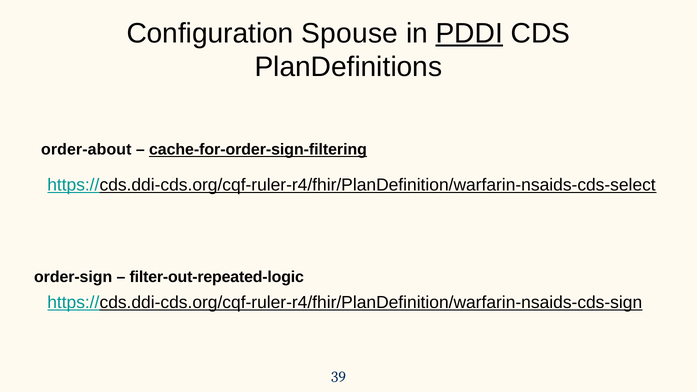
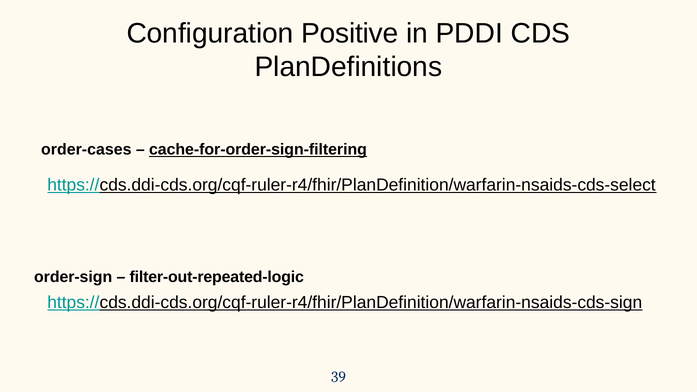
Spouse: Spouse -> Positive (350, 33)
PDDI underline: present -> none (469, 33)
order-about: order-about -> order-cases (86, 150)
